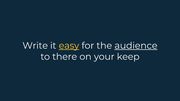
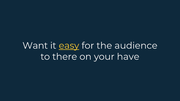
Write: Write -> Want (35, 46)
audience underline: present -> none (136, 46)
keep: keep -> have (128, 57)
